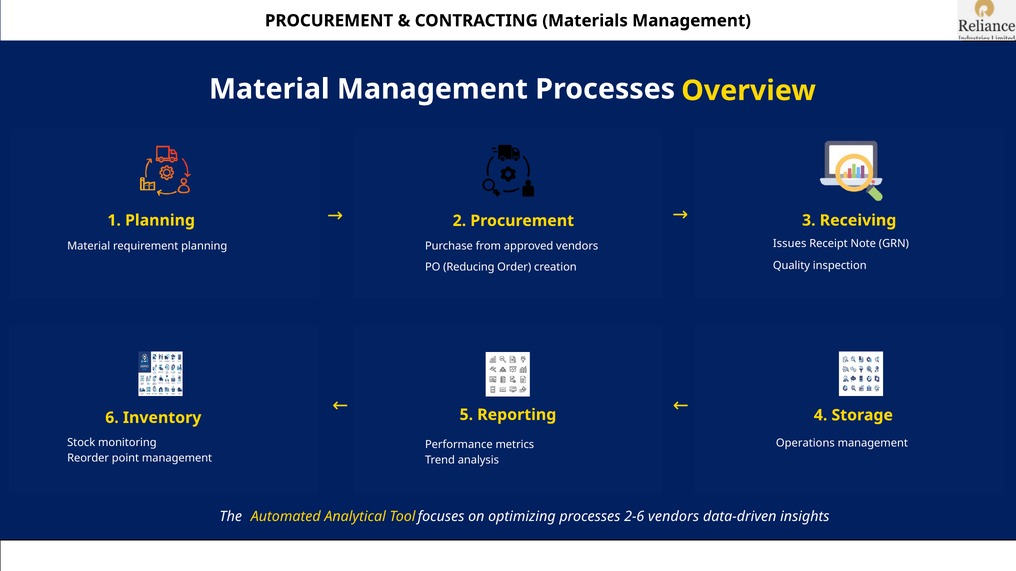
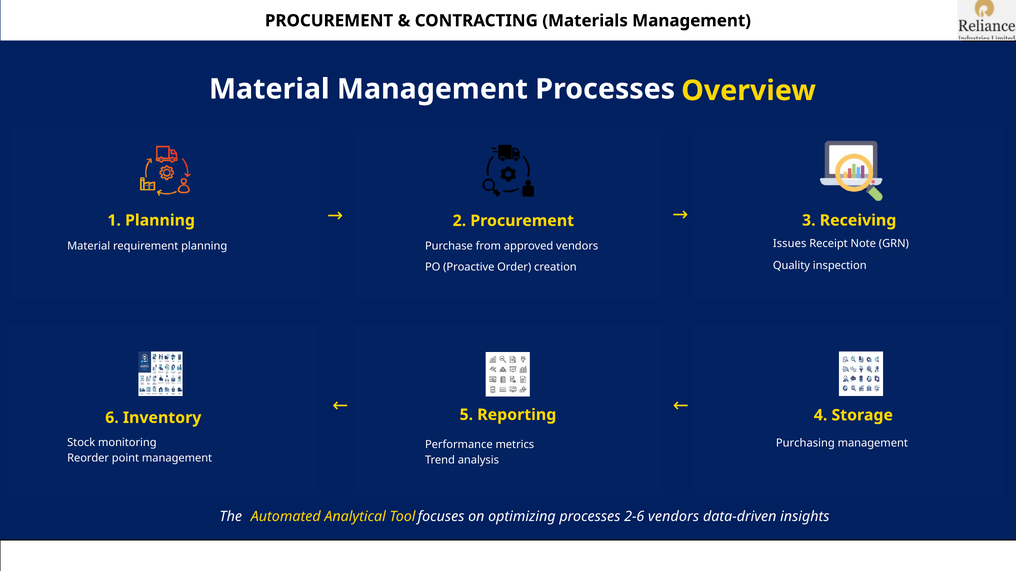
Reducing: Reducing -> Proactive (469, 267)
Operations: Operations -> Purchasing (805, 444)
